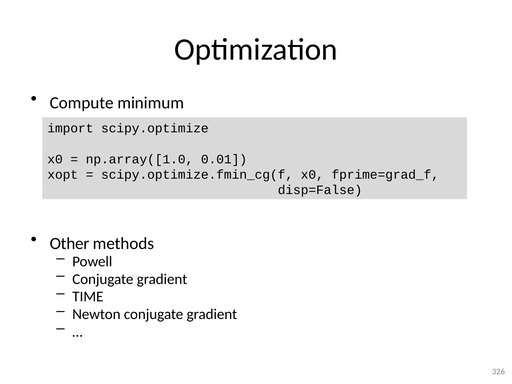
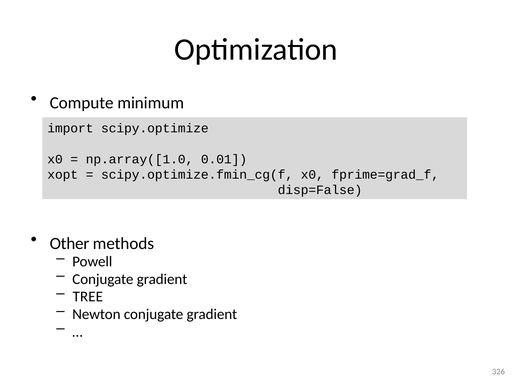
TIME: TIME -> TREE (88, 297)
